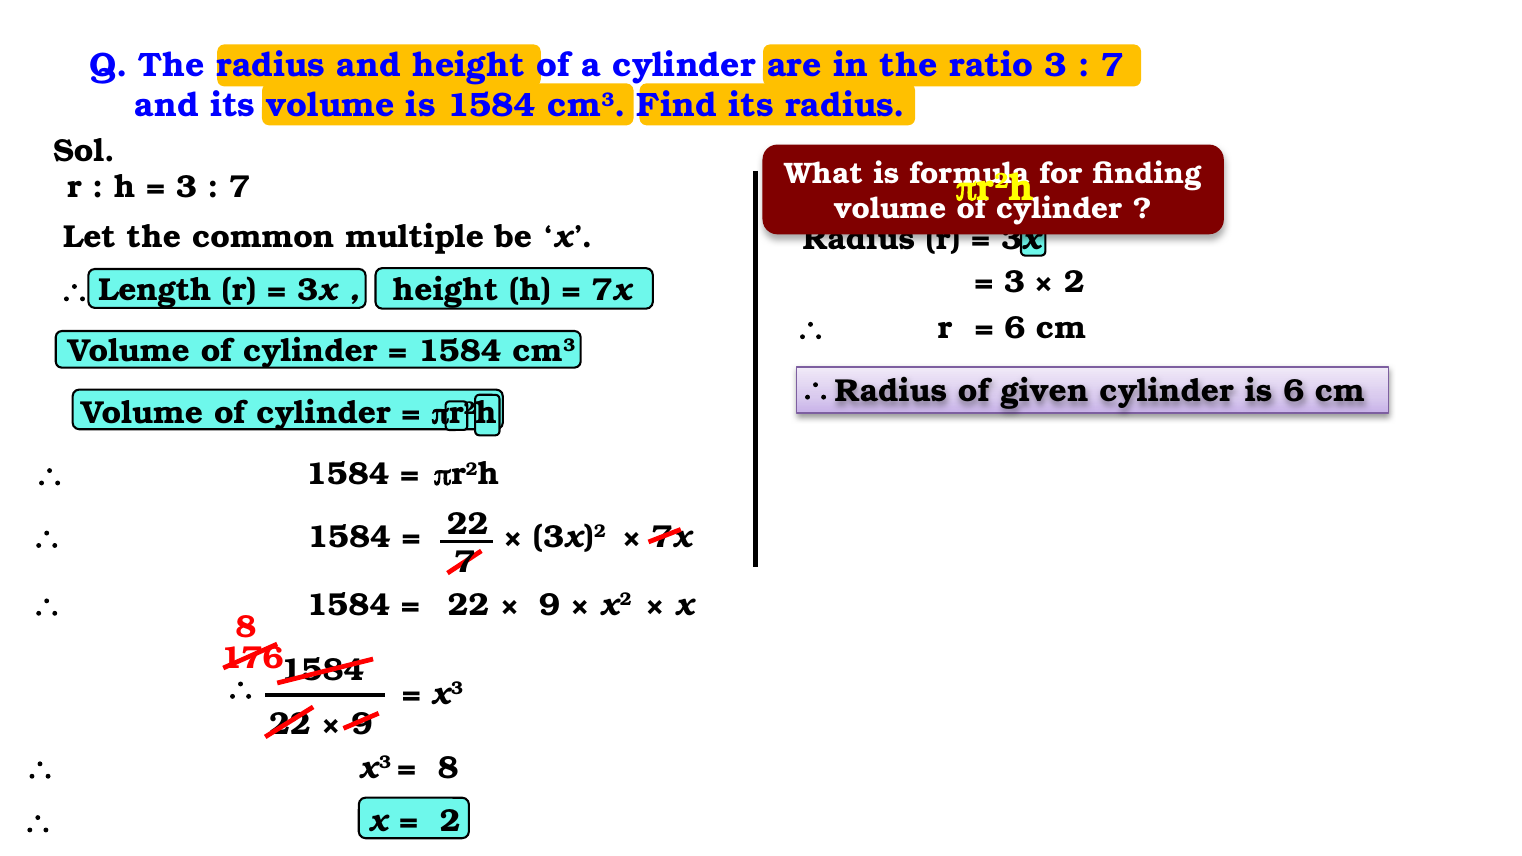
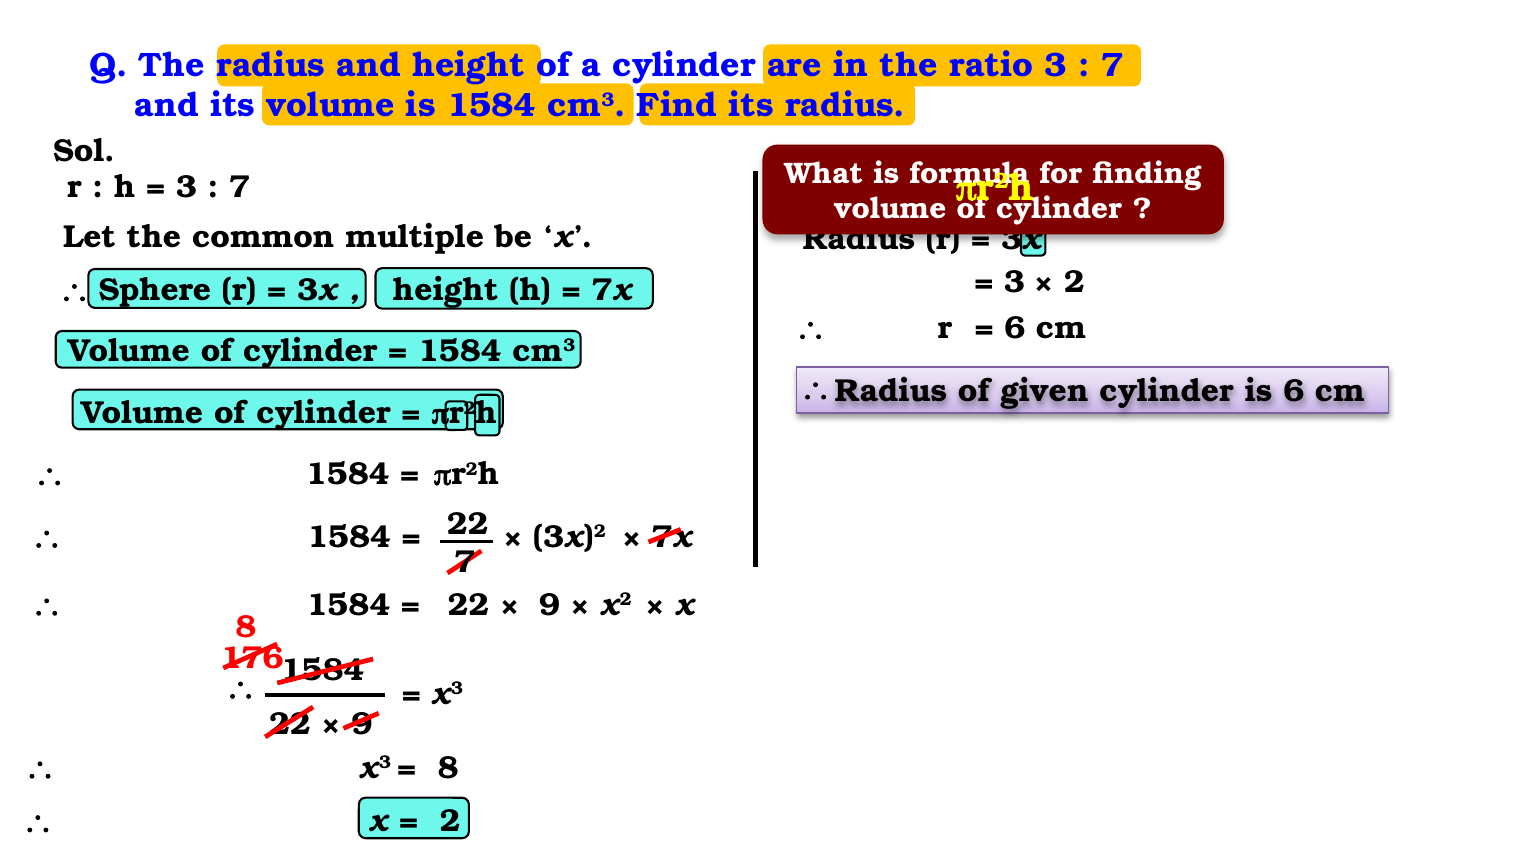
Length: Length -> Sphere (155, 290)
